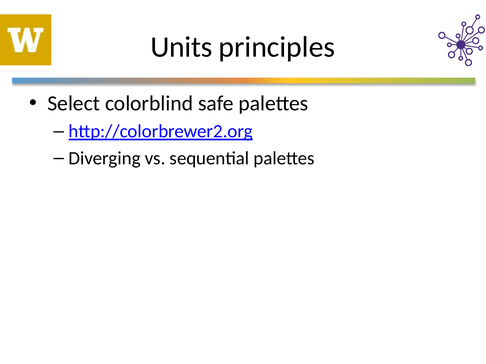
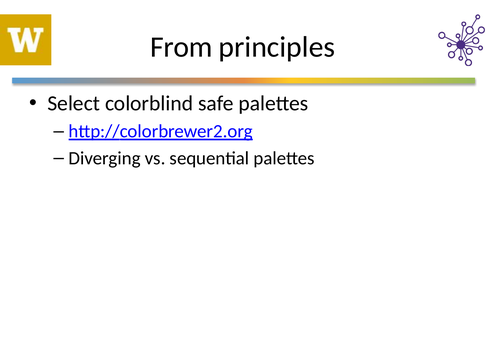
Units: Units -> From (181, 47)
